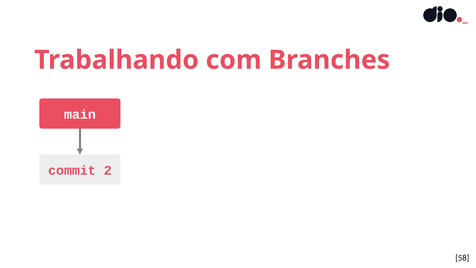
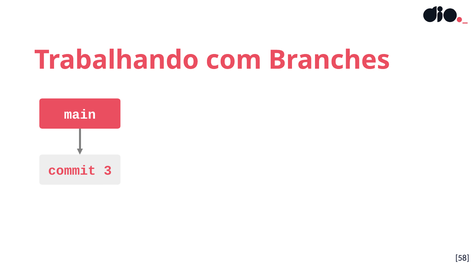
2: 2 -> 3 (108, 170)
